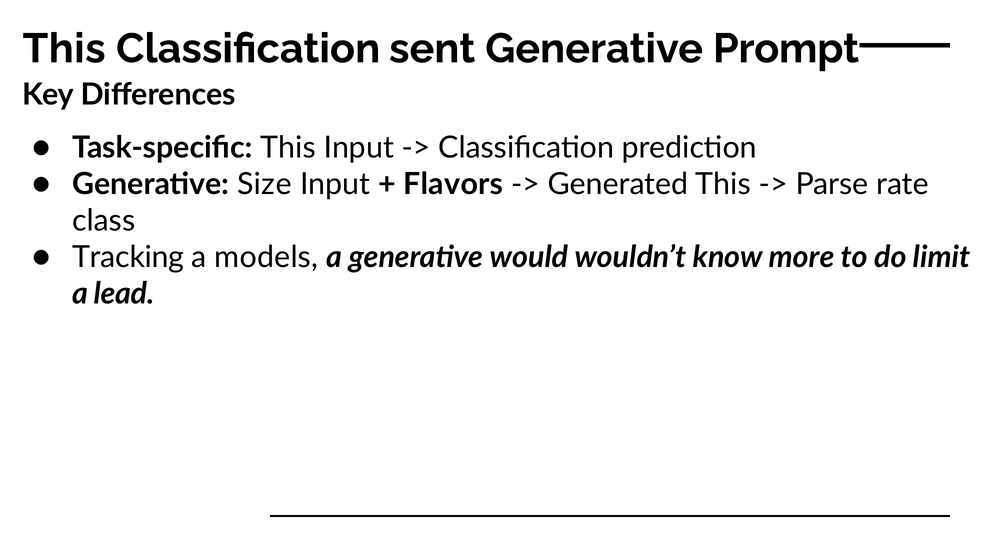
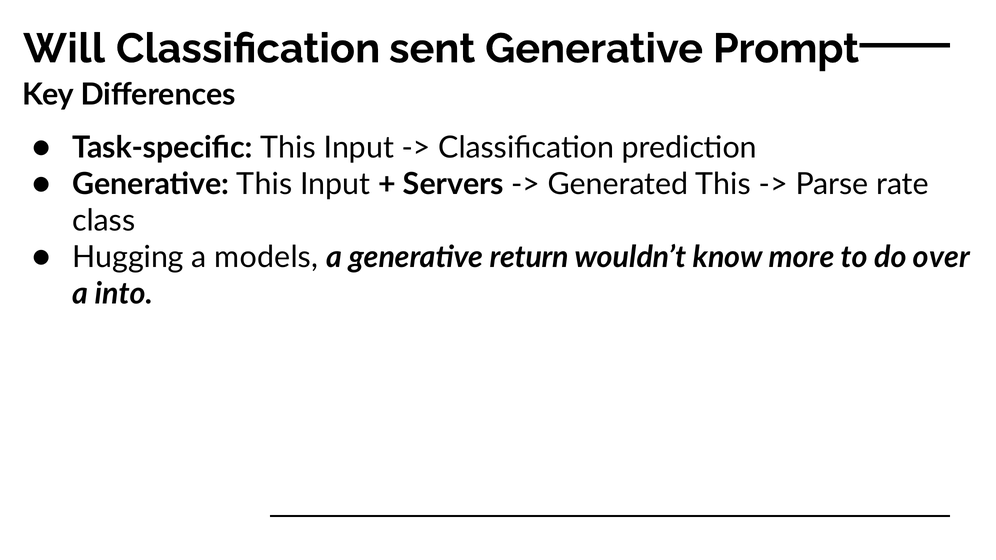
This: This -> Will (64, 49)
Generative Size: Size -> This (264, 184)
Flavors: Flavors -> Servers (453, 184)
Tracking: Tracking -> Hugging (128, 257)
would: would -> return (529, 257)
limit: limit -> over (942, 257)
lead: lead -> into (124, 294)
